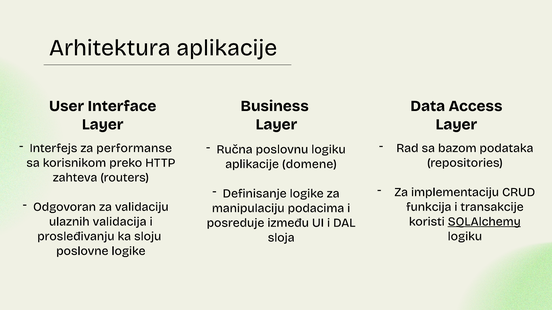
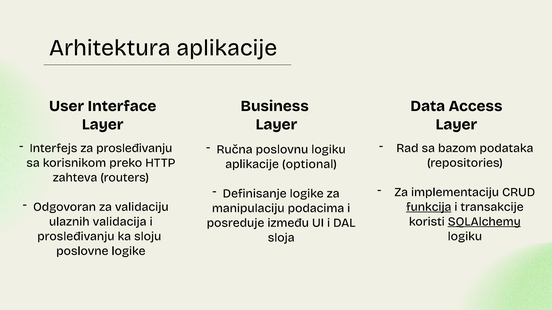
za performanse: performanse -> prosleđivanju (134, 148)
domene: domene -> optional (309, 164)
funkcija underline: none -> present (429, 207)
